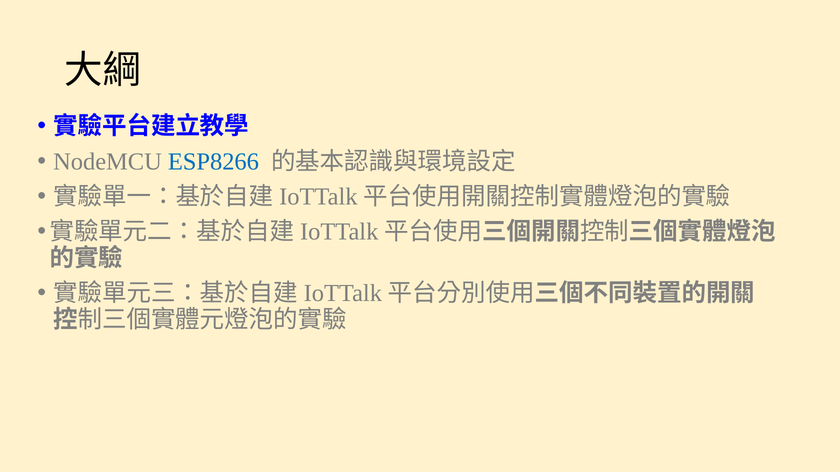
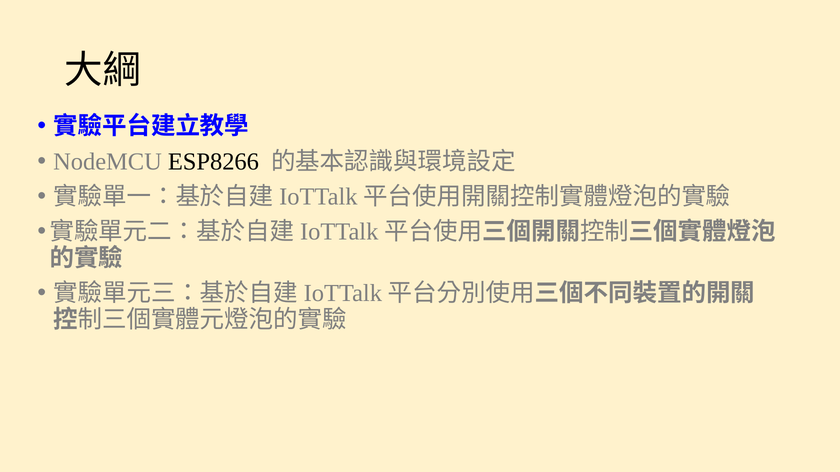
ESP8266 colour: blue -> black (213, 162)
